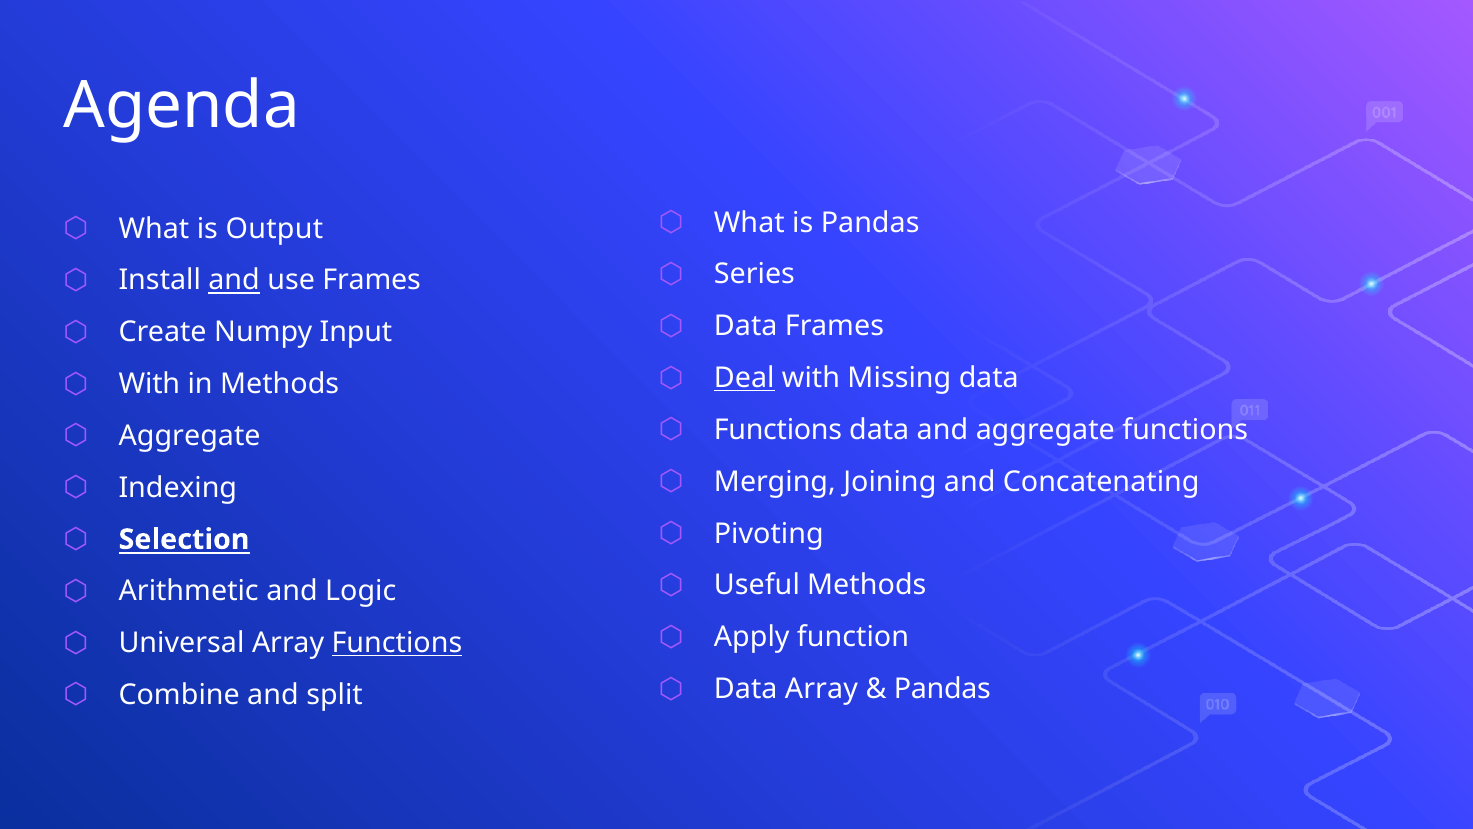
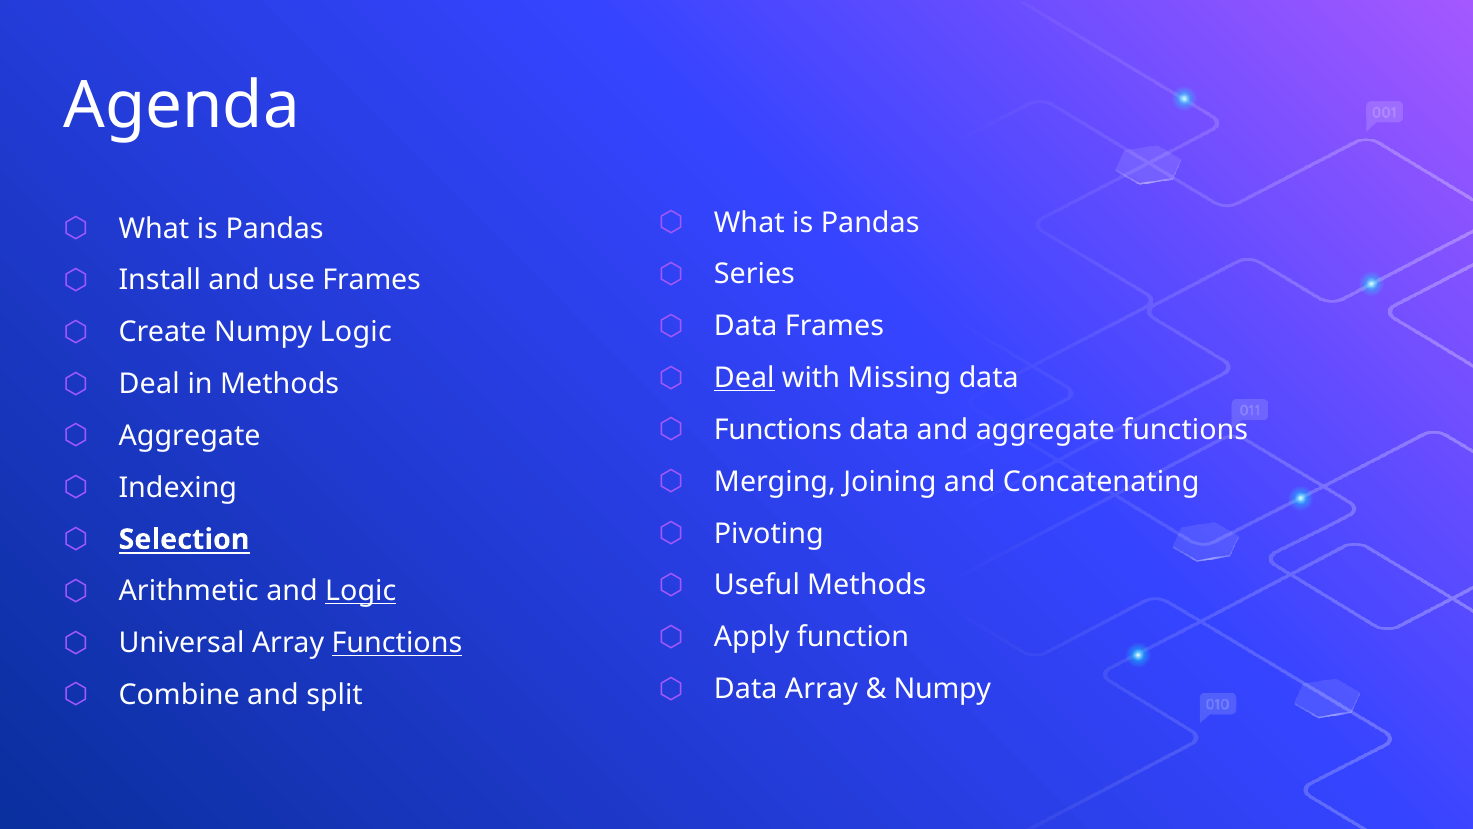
Output: Output -> Pandas (275, 228)
and underline: present -> none (234, 280)
Numpy Input: Input -> Logic (356, 332)
With: With -> Deal (149, 384)
Logic underline: none -> present (361, 591)
Pandas: Pandas -> Numpy (942, 689)
